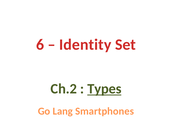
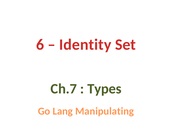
Ch.2: Ch.2 -> Ch.7 (64, 89)
Types underline: present -> none (104, 89)
Smartphones: Smartphones -> Manipulating (105, 111)
